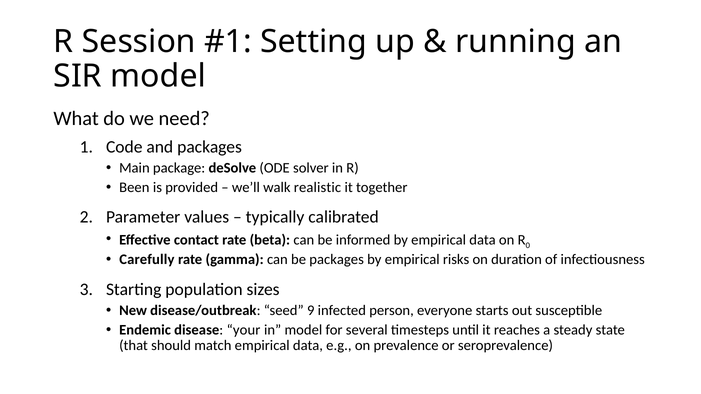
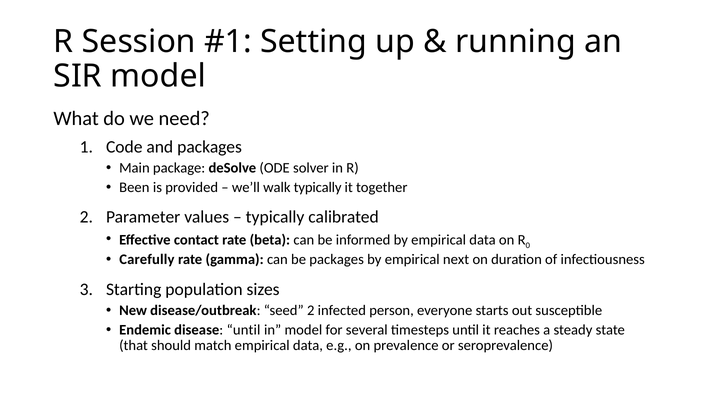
walk realistic: realistic -> typically (318, 187)
risks: risks -> next (456, 260)
seed 9: 9 -> 2 (311, 311)
disease your: your -> until (244, 330)
